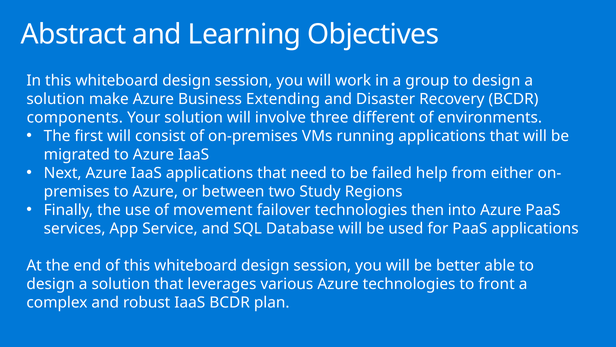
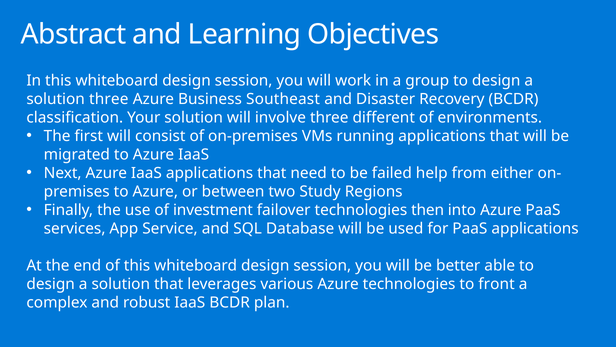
solution make: make -> three (109, 99)
Extending: Extending -> Southeast (283, 99)
components: components -> classification (75, 117)
movement: movement -> investment (213, 210)
